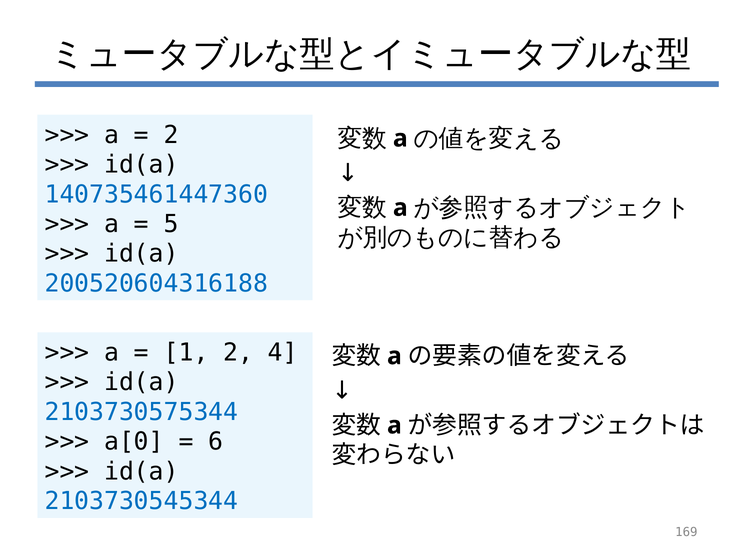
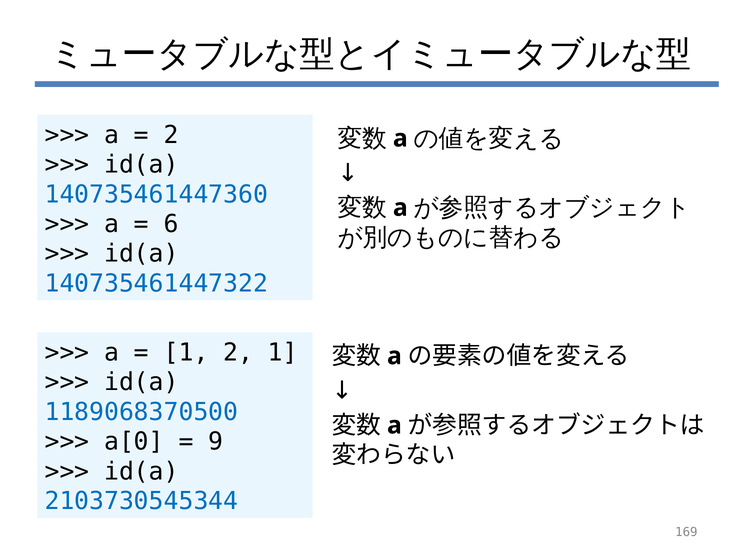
5: 5 -> 6 (171, 224)
200520604316188: 200520604316188 -> 140735461447322 (156, 283)
2 4: 4 -> 1 (283, 352)
2103730575344: 2103730575344 -> 1189068370500 (141, 412)
6: 6 -> 9 (216, 441)
